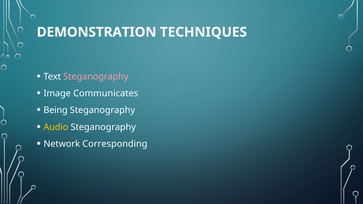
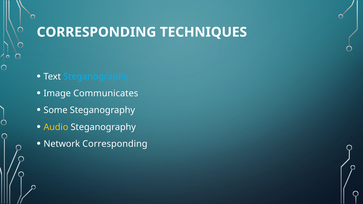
DEMONSTRATION: DEMONSTRATION -> CORRESPONDING (96, 32)
Steganography colour: pink -> light blue (96, 77)
Being: Being -> Some (56, 110)
